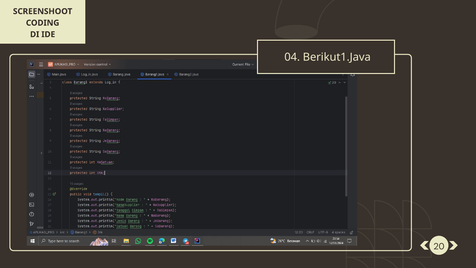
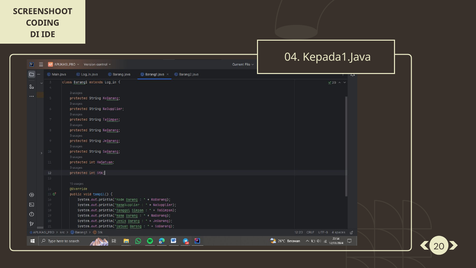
Berikut1.Java: Berikut1.Java -> Kepada1.Java (337, 57)
